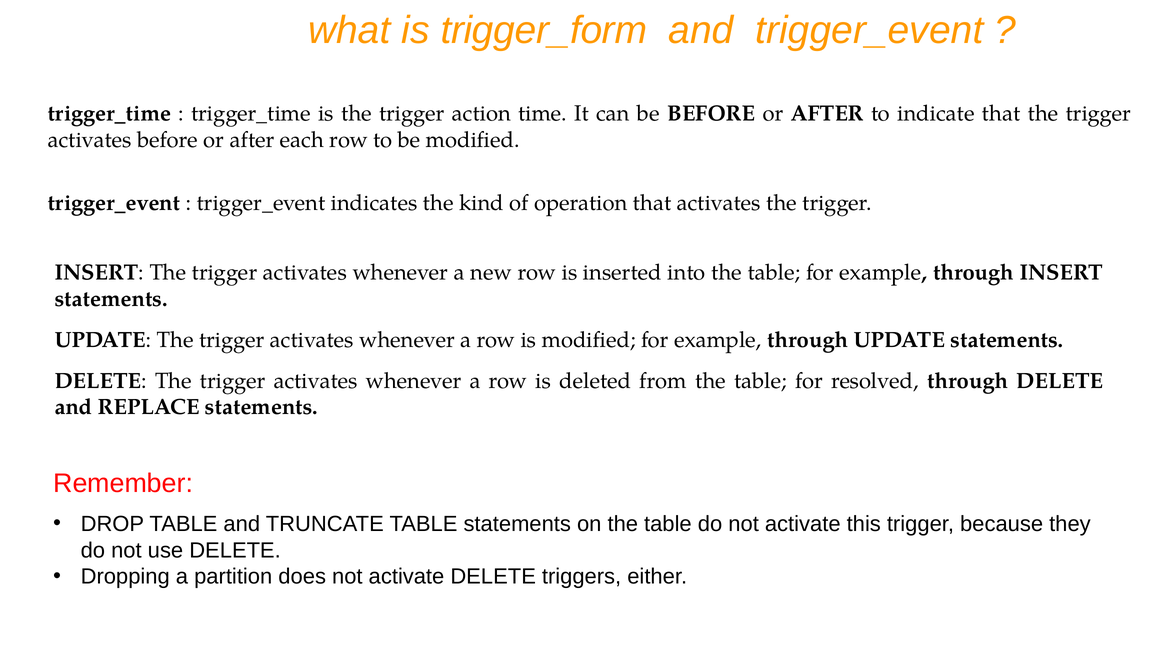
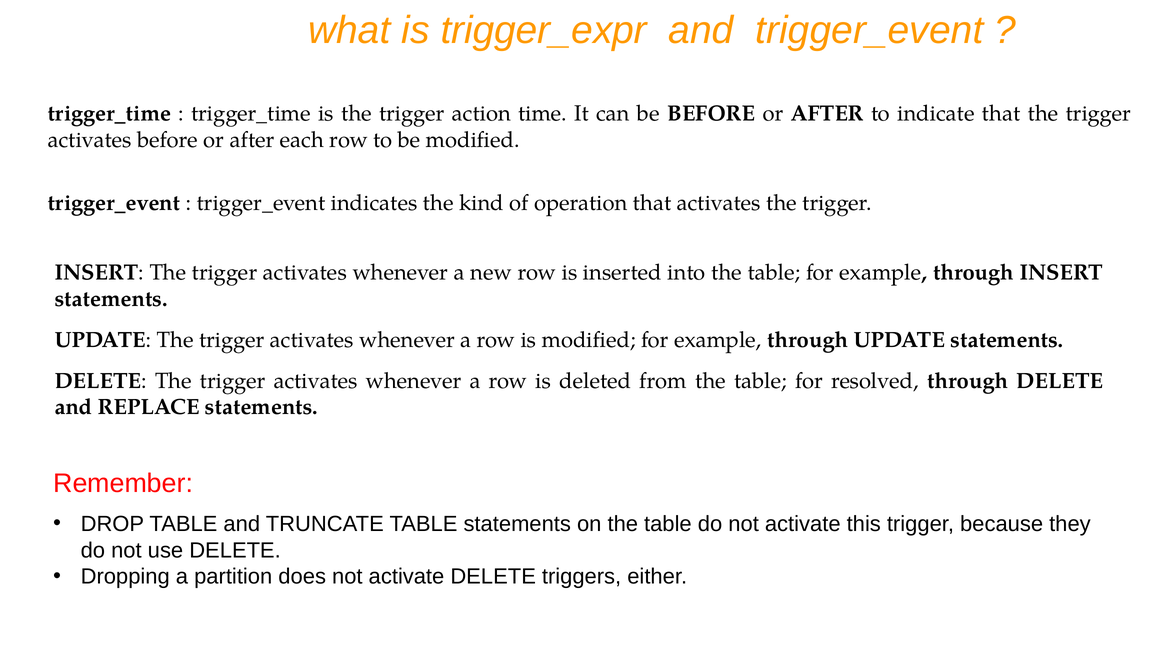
trigger_form: trigger_form -> trigger_expr (544, 31)
